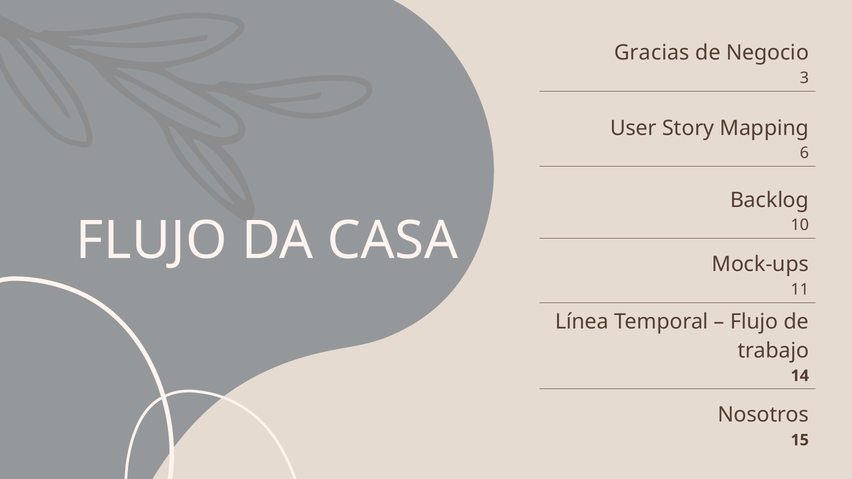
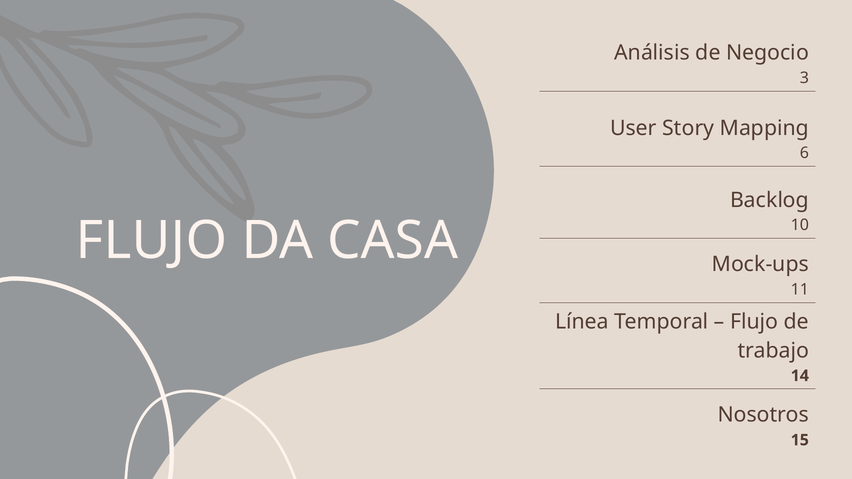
Gracias: Gracias -> Análisis (652, 53)
